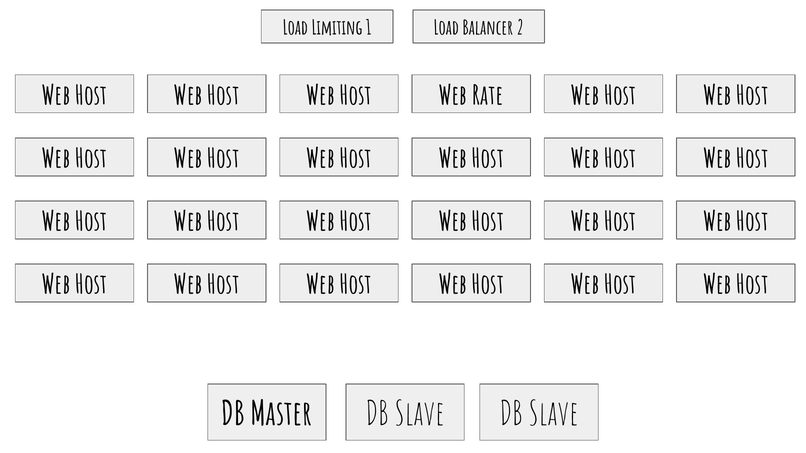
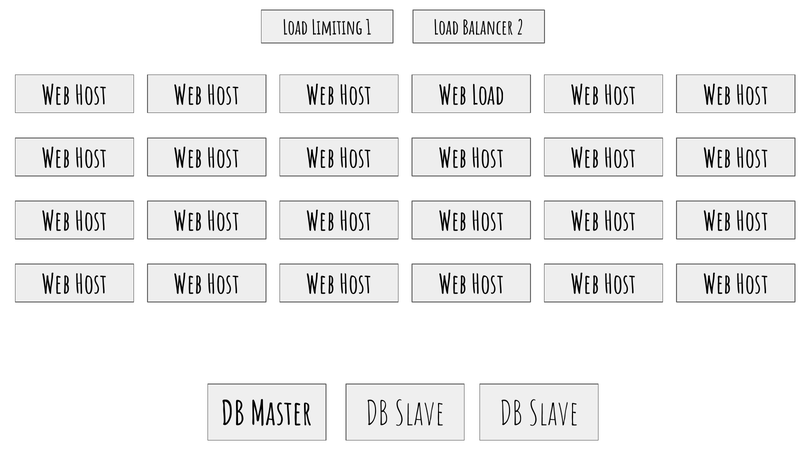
Web Rate: Rate -> Load (488, 96)
